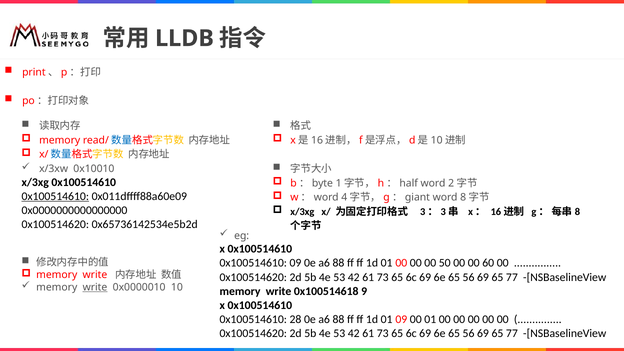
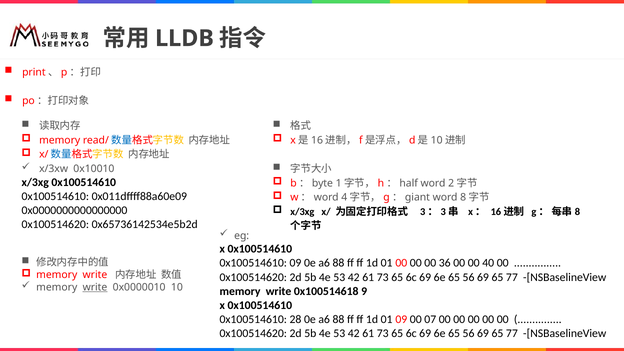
0x100514610 underline: present -> none (55, 196)
50: 50 -> 36 (445, 263)
60: 60 -> 40 (488, 263)
00 01: 01 -> 07 (430, 319)
